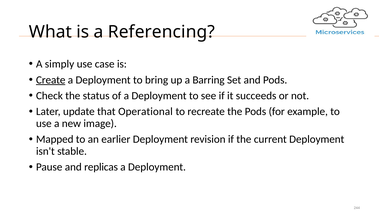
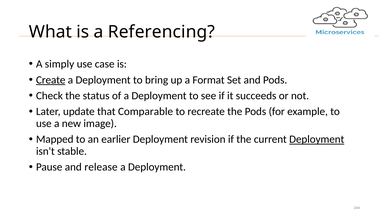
Barring: Barring -> Format (209, 80)
Operational: Operational -> Comparable (146, 112)
Deployment underline: none -> present (317, 139)
replicas: replicas -> release (101, 167)
